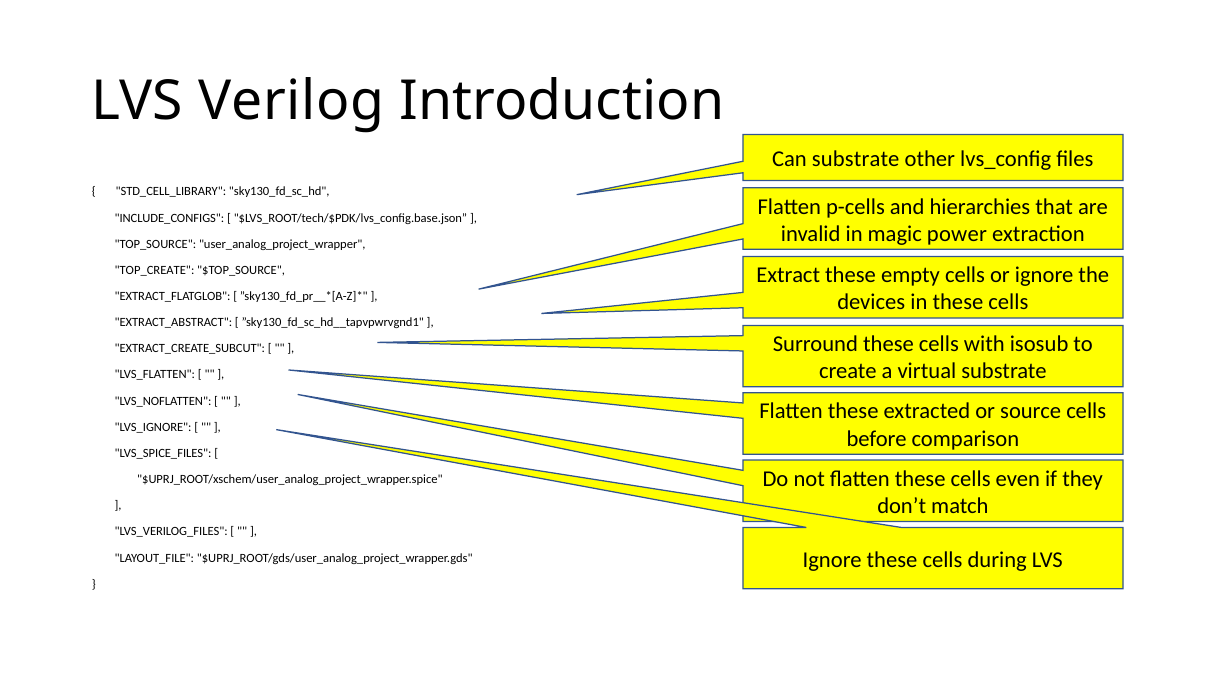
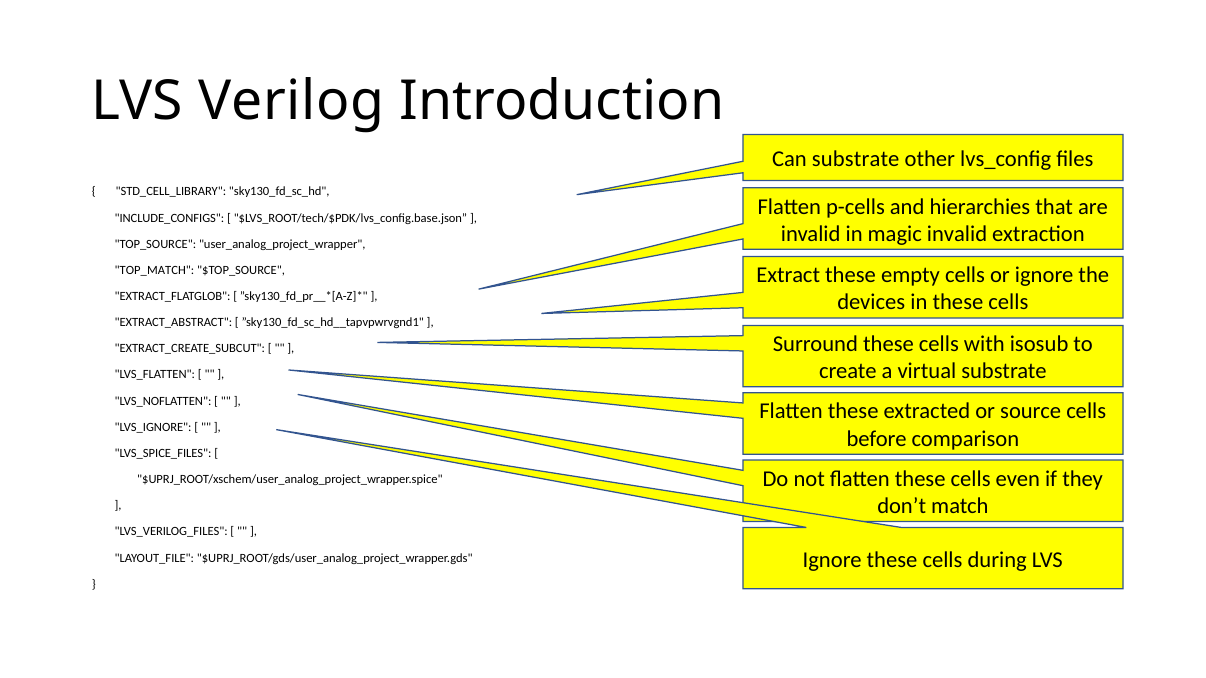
magic power: power -> invalid (957, 234)
TOP_CREATE: TOP_CREATE -> TOP_MATCH (154, 270)
